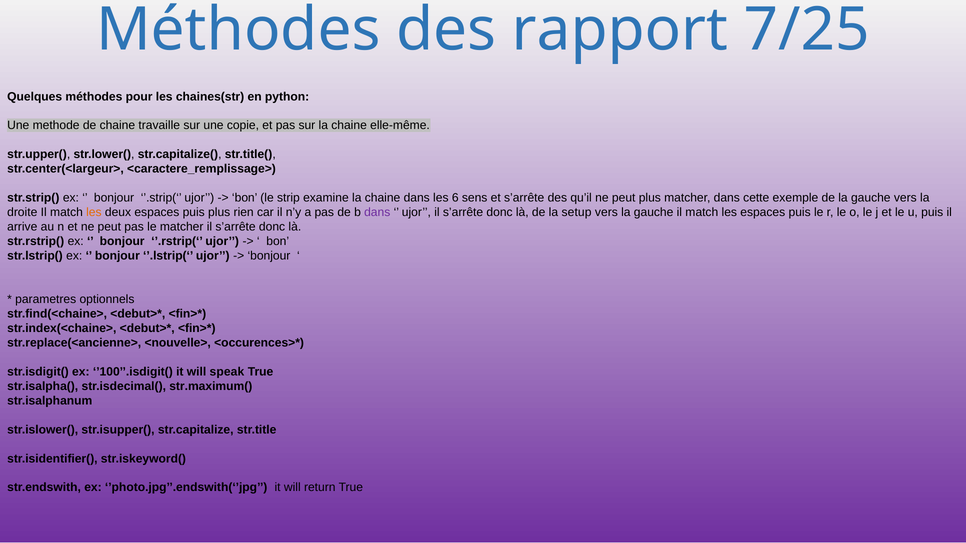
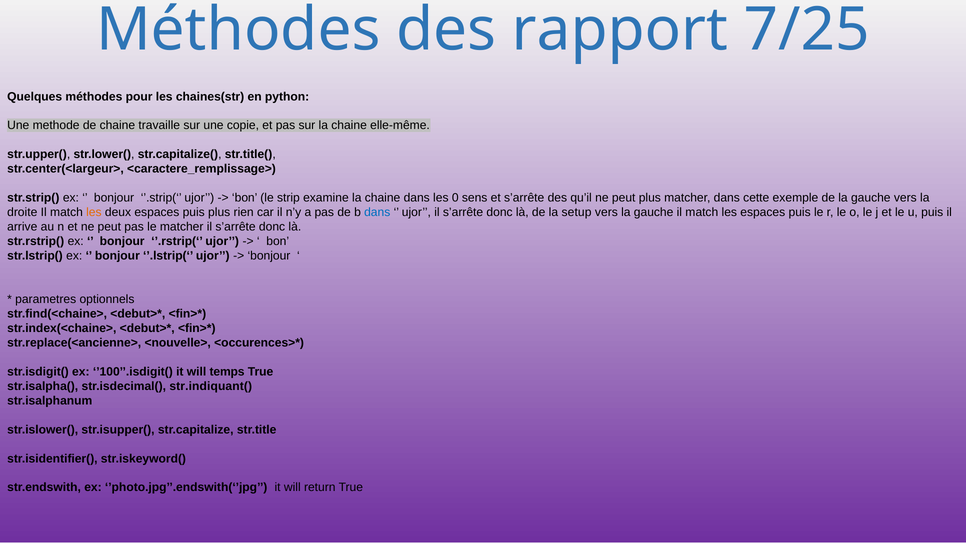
6: 6 -> 0 (455, 198)
dans colour: purple -> blue (377, 213)
speak: speak -> temps (227, 372)
str.maximum(: str.maximum( -> str.indiquant( (211, 386)
